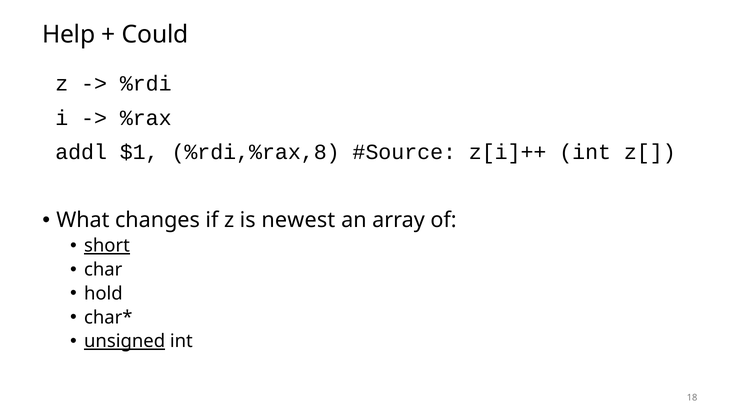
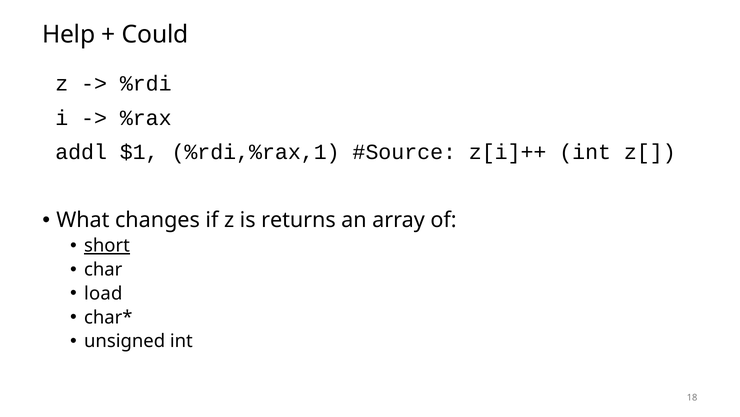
%rdi,%rax,8: %rdi,%rax,8 -> %rdi,%rax,1 (256, 152)
newest: newest -> returns (298, 220)
hold: hold -> load (103, 293)
unsigned underline: present -> none (125, 341)
